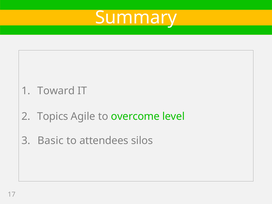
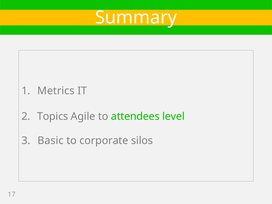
Toward: Toward -> Metrics (56, 91)
overcome: overcome -> attendees (135, 116)
attendees: attendees -> corporate (104, 141)
